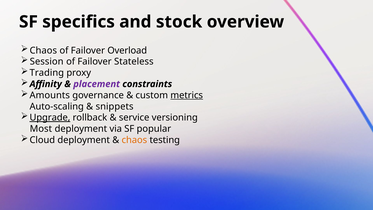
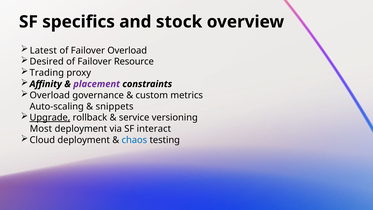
Chaos: Chaos -> Latest (43, 50)
Session: Session -> Desired (47, 62)
Stateless: Stateless -> Resource (134, 62)
Amounts: Amounts -> Overload (50, 95)
metrics underline: present -> none (187, 95)
popular: popular -> interact (154, 129)
chaos colour: orange -> blue (134, 140)
